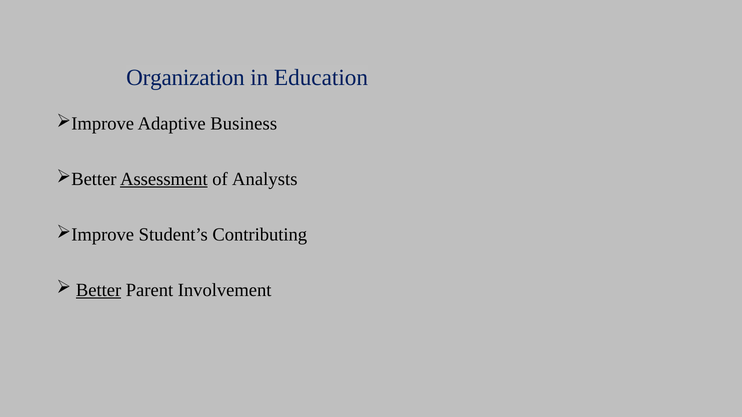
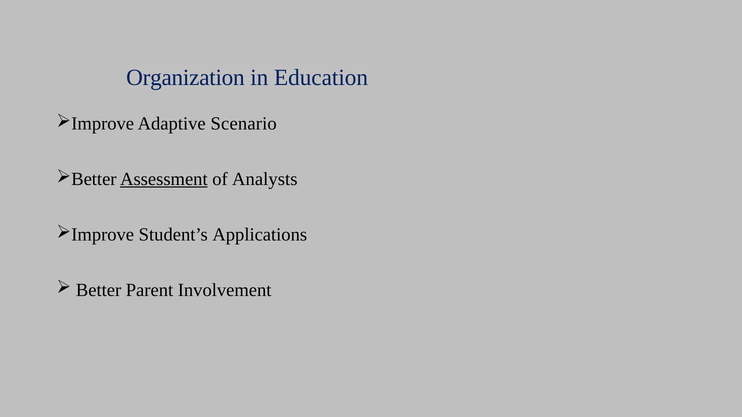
Business: Business -> Scenario (244, 124)
Contributing: Contributing -> Applications (260, 235)
Better underline: present -> none (99, 290)
